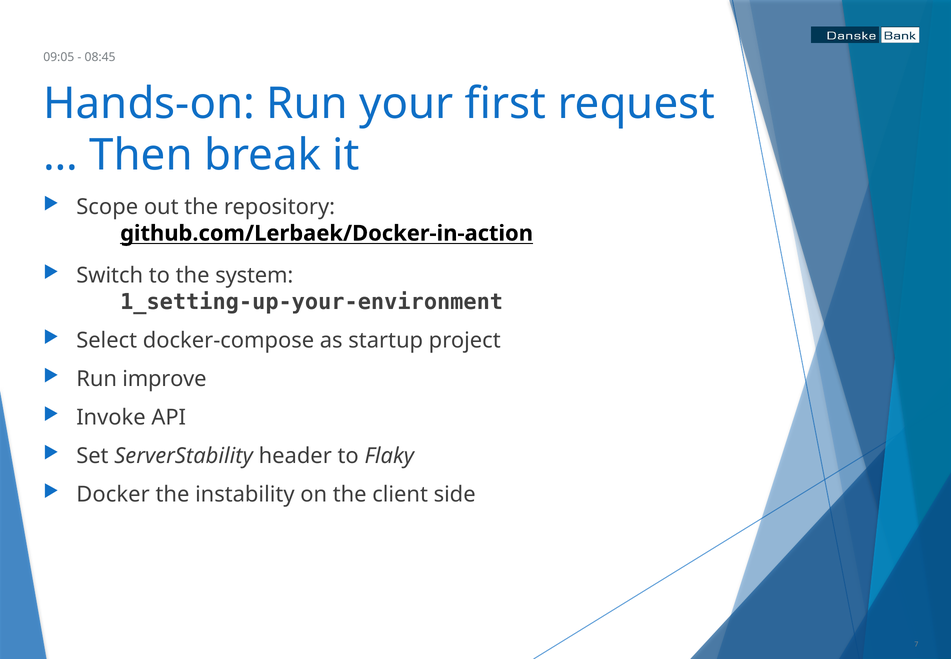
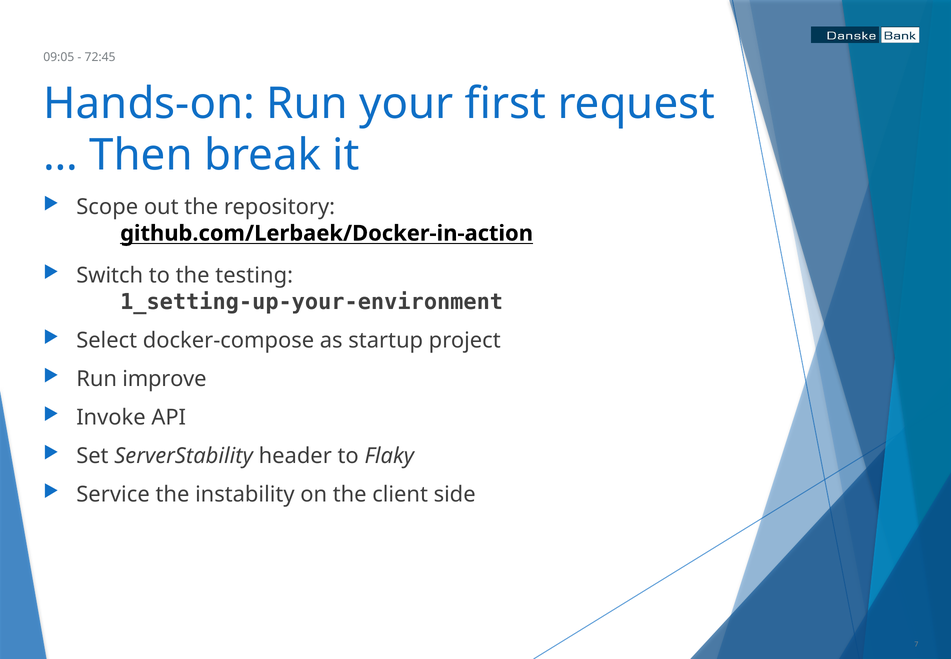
08:45: 08:45 -> 72:45 (100, 57)
system: system -> testing (254, 275)
Docker: Docker -> Service (113, 494)
